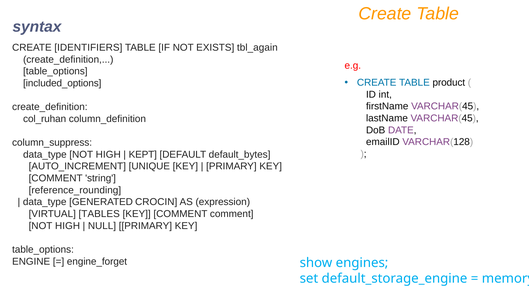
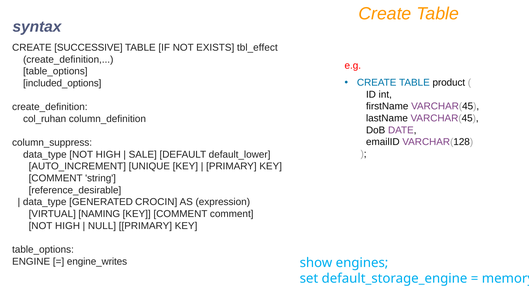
IDENTIFIERS: IDENTIFIERS -> SUCCESSIVE (88, 48)
tbl_again: tbl_again -> tbl_effect (257, 48)
KEPT: KEPT -> SALE (143, 155)
default_bytes: default_bytes -> default_lower (240, 155)
reference_rounding: reference_rounding -> reference_desirable (75, 191)
TABLES: TABLES -> NAMING (99, 214)
engine_forget: engine_forget -> engine_writes (97, 262)
